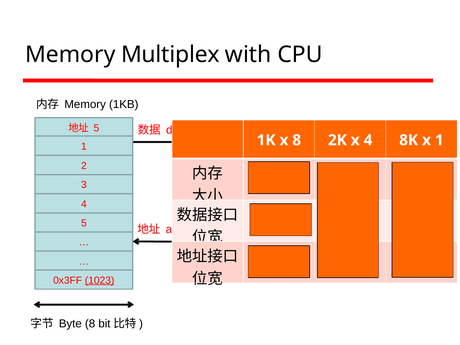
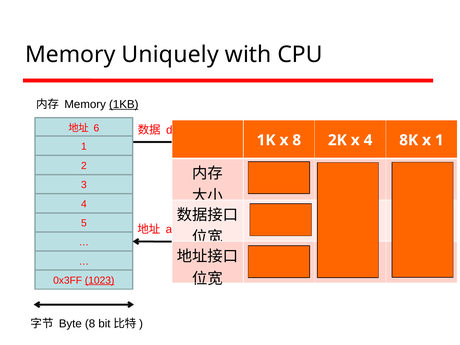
Multiplex: Multiplex -> Uniquely (170, 54)
1KB underline: none -> present (124, 104)
5: 5 -> 6 (96, 128)
